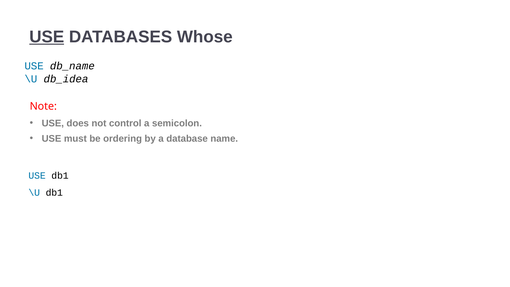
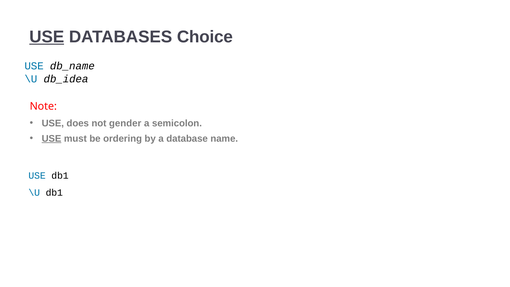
Whose: Whose -> Choice (205, 37)
control: control -> gender (125, 123)
USE underline: none -> present (51, 139)
